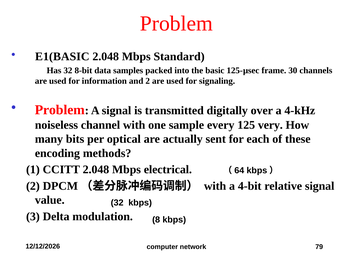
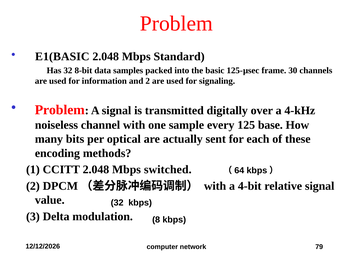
very: very -> base (270, 125)
electrical: electrical -> switched (168, 170)
